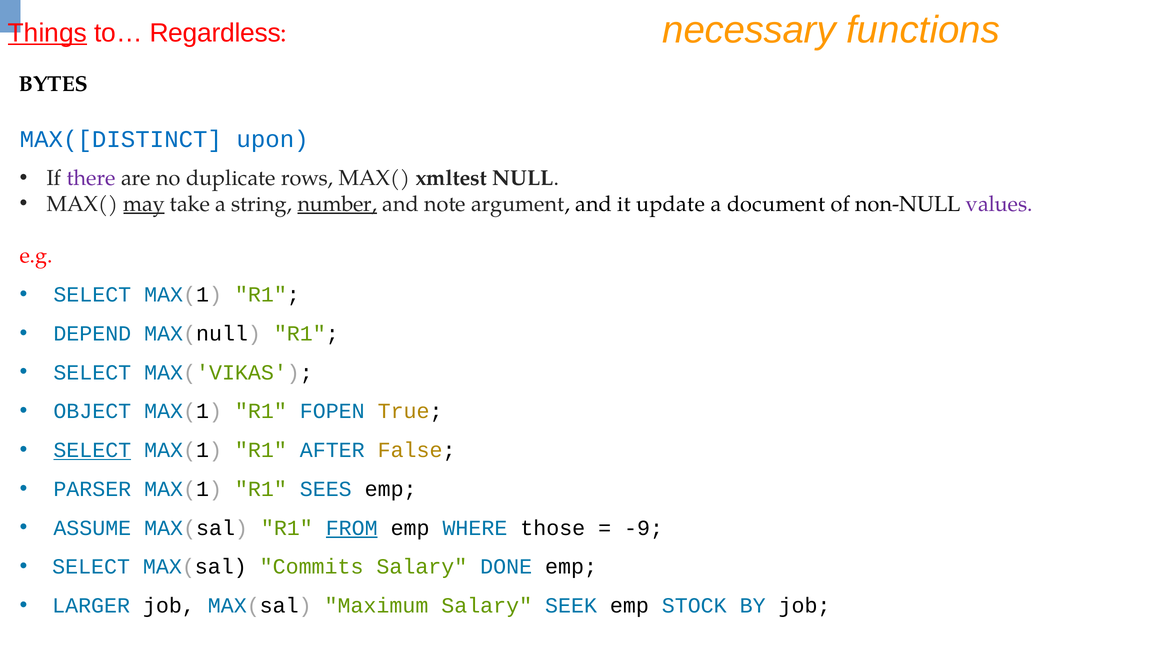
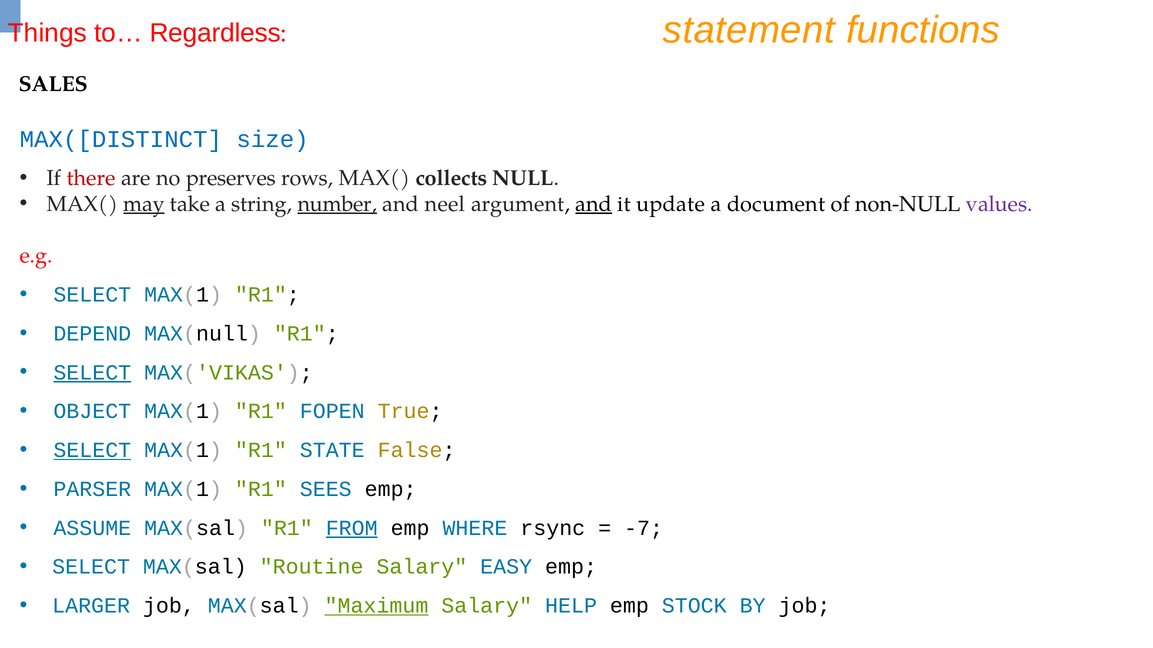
Things underline: present -> none (47, 33)
necessary: necessary -> statement (749, 30)
BYTES: BYTES -> SALES (53, 84)
upon: upon -> size (273, 139)
there colour: purple -> red (91, 178)
duplicate: duplicate -> preserves (231, 178)
xmltest: xmltest -> collects (451, 178)
note: note -> neel (445, 204)
and underline: none -> present (594, 204)
SELECT underline: none -> present (92, 373)
AFTER: AFTER -> STATE (332, 451)
those: those -> rsync (553, 528)
-9: -9 -> -7 (644, 528)
Commits: Commits -> Routine (312, 567)
DONE: DONE -> EASY (506, 567)
Maximum underline: none -> present (376, 606)
SEEK: SEEK -> HELP (571, 606)
